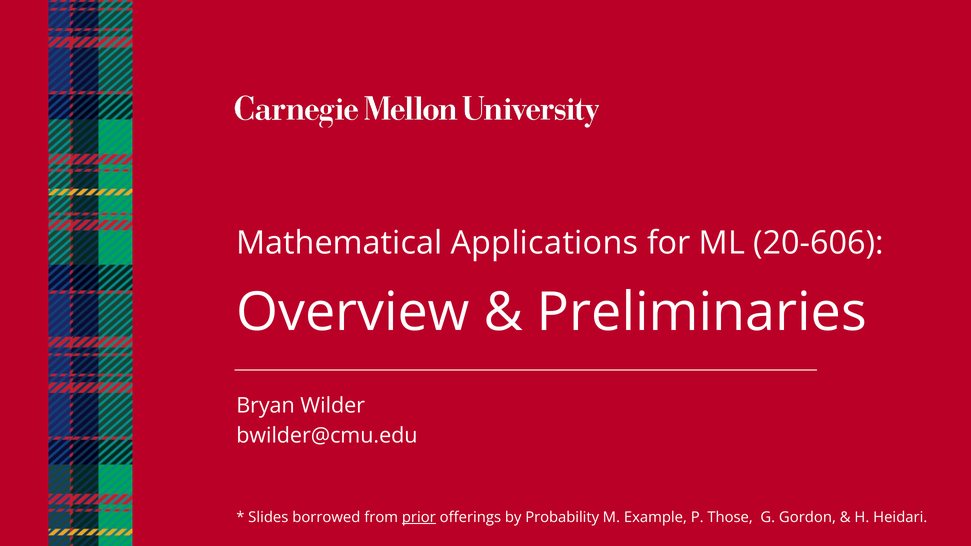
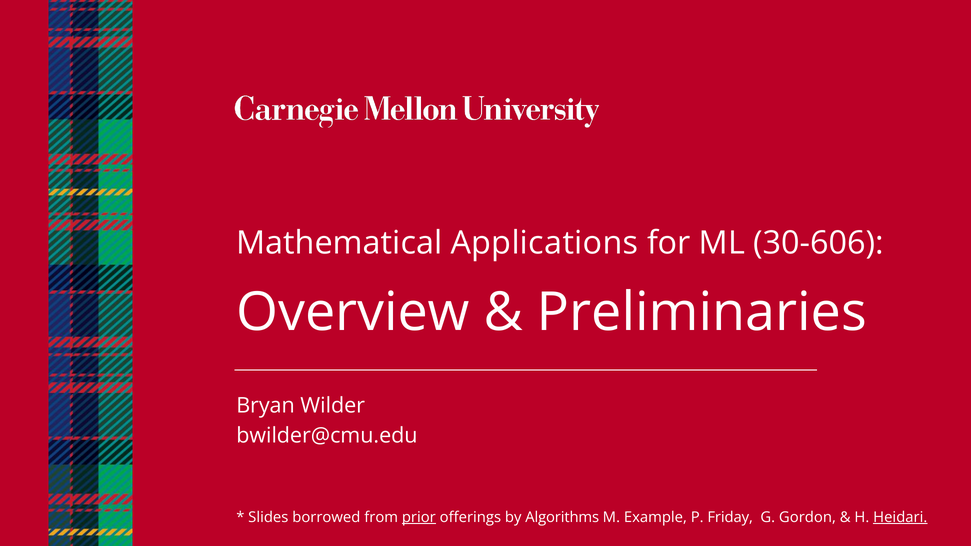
20-606: 20-606 -> 30-606 (819, 243)
Probability: Probability -> Algorithms (562, 517)
Those: Those -> Friday (730, 517)
Heidari underline: none -> present (900, 517)
